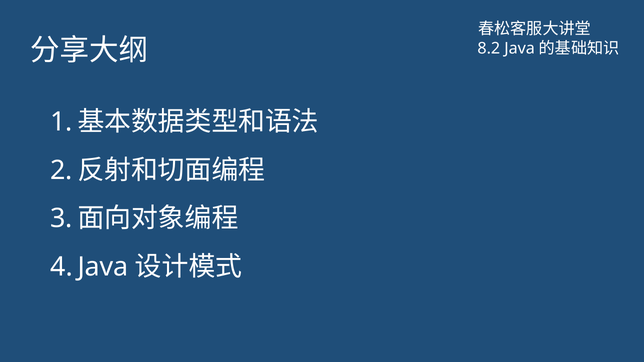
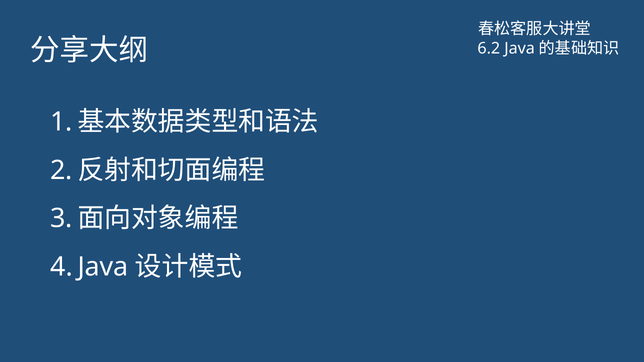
8.2: 8.2 -> 6.2 (489, 48)
